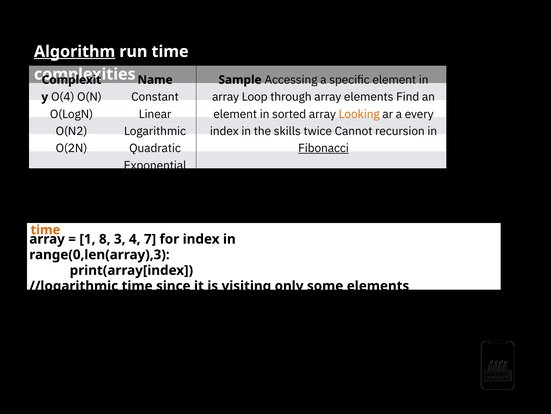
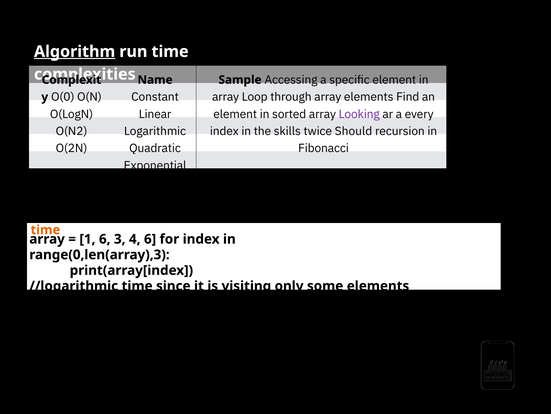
O(4: O(4 -> O(0 (63, 97)
Looking colour: orange -> purple (359, 114)
Cannot: Cannot -> Should (353, 131)
Fibonacci underline: present -> none (324, 148)
1 8: 8 -> 6 (105, 239)
4 7: 7 -> 6 (150, 239)
